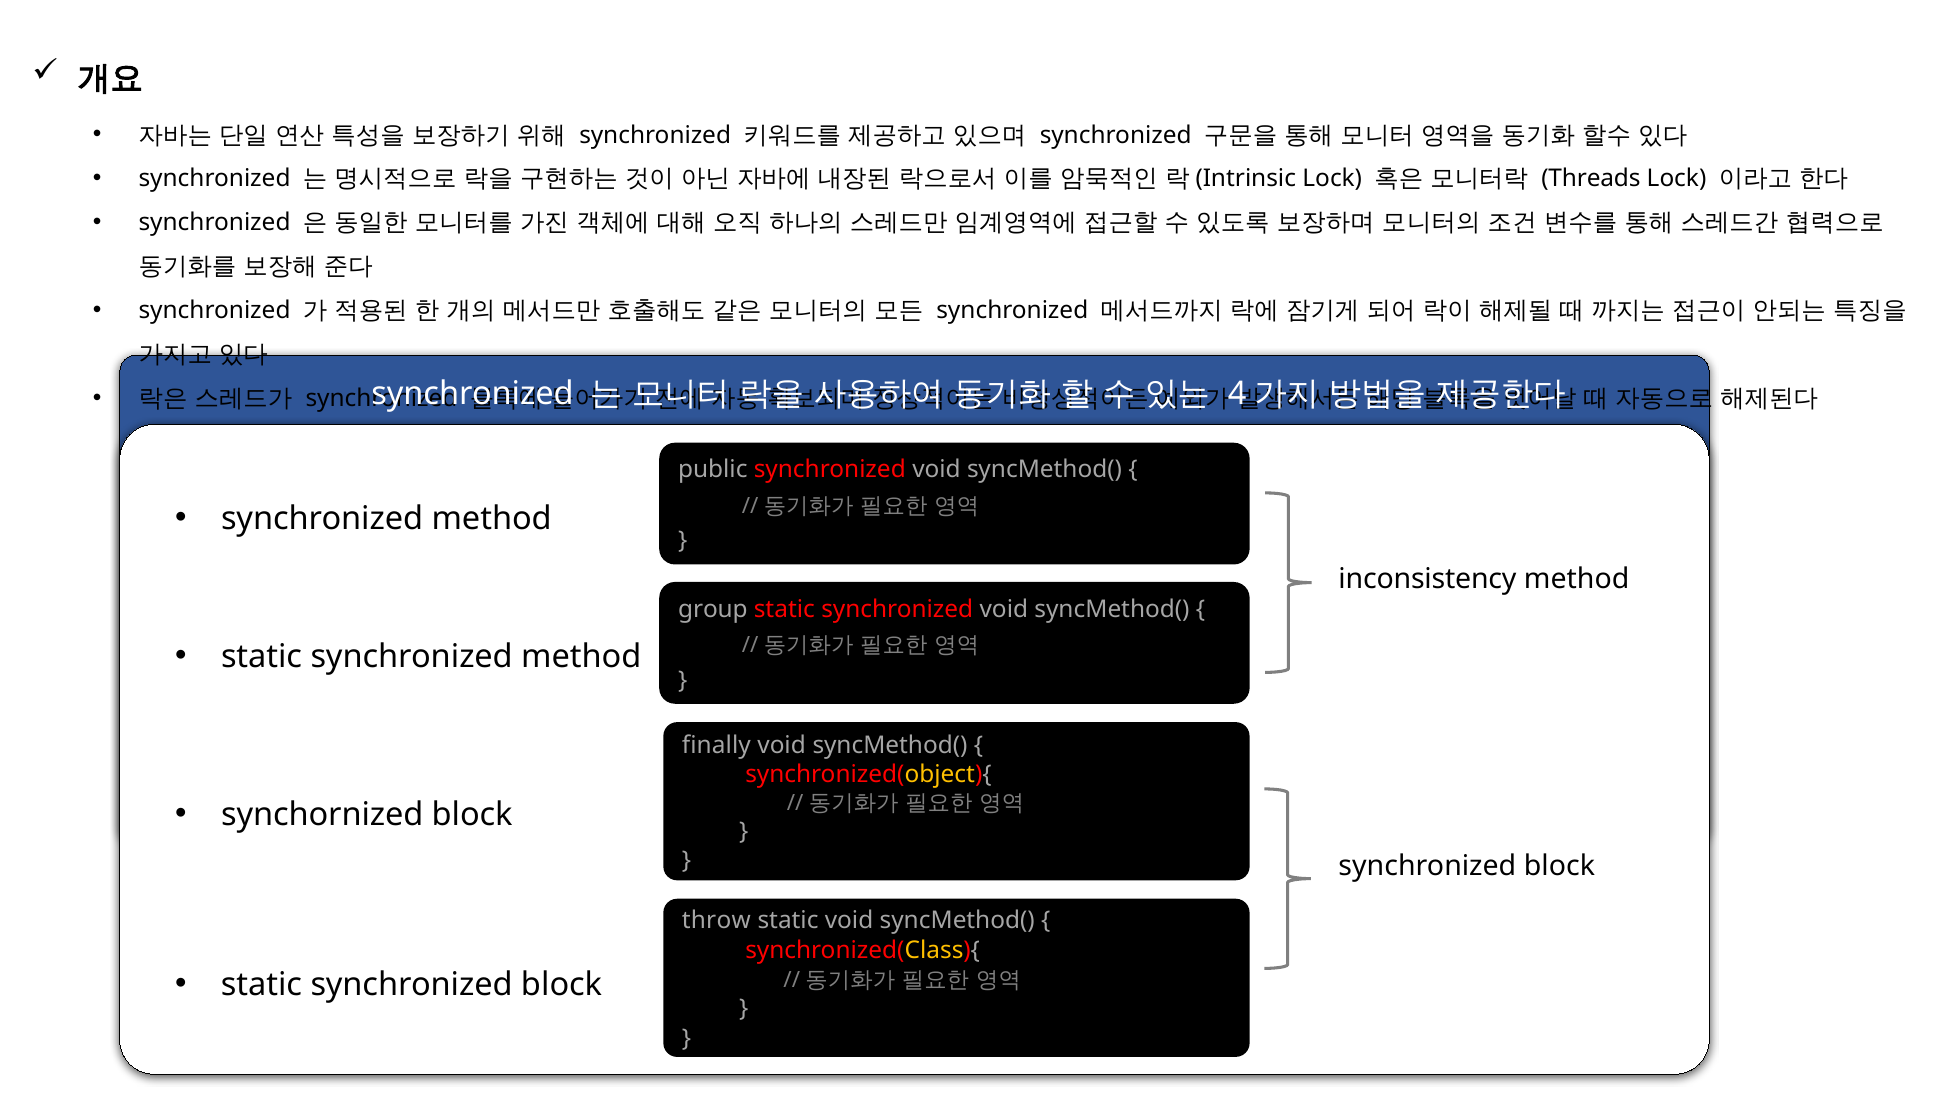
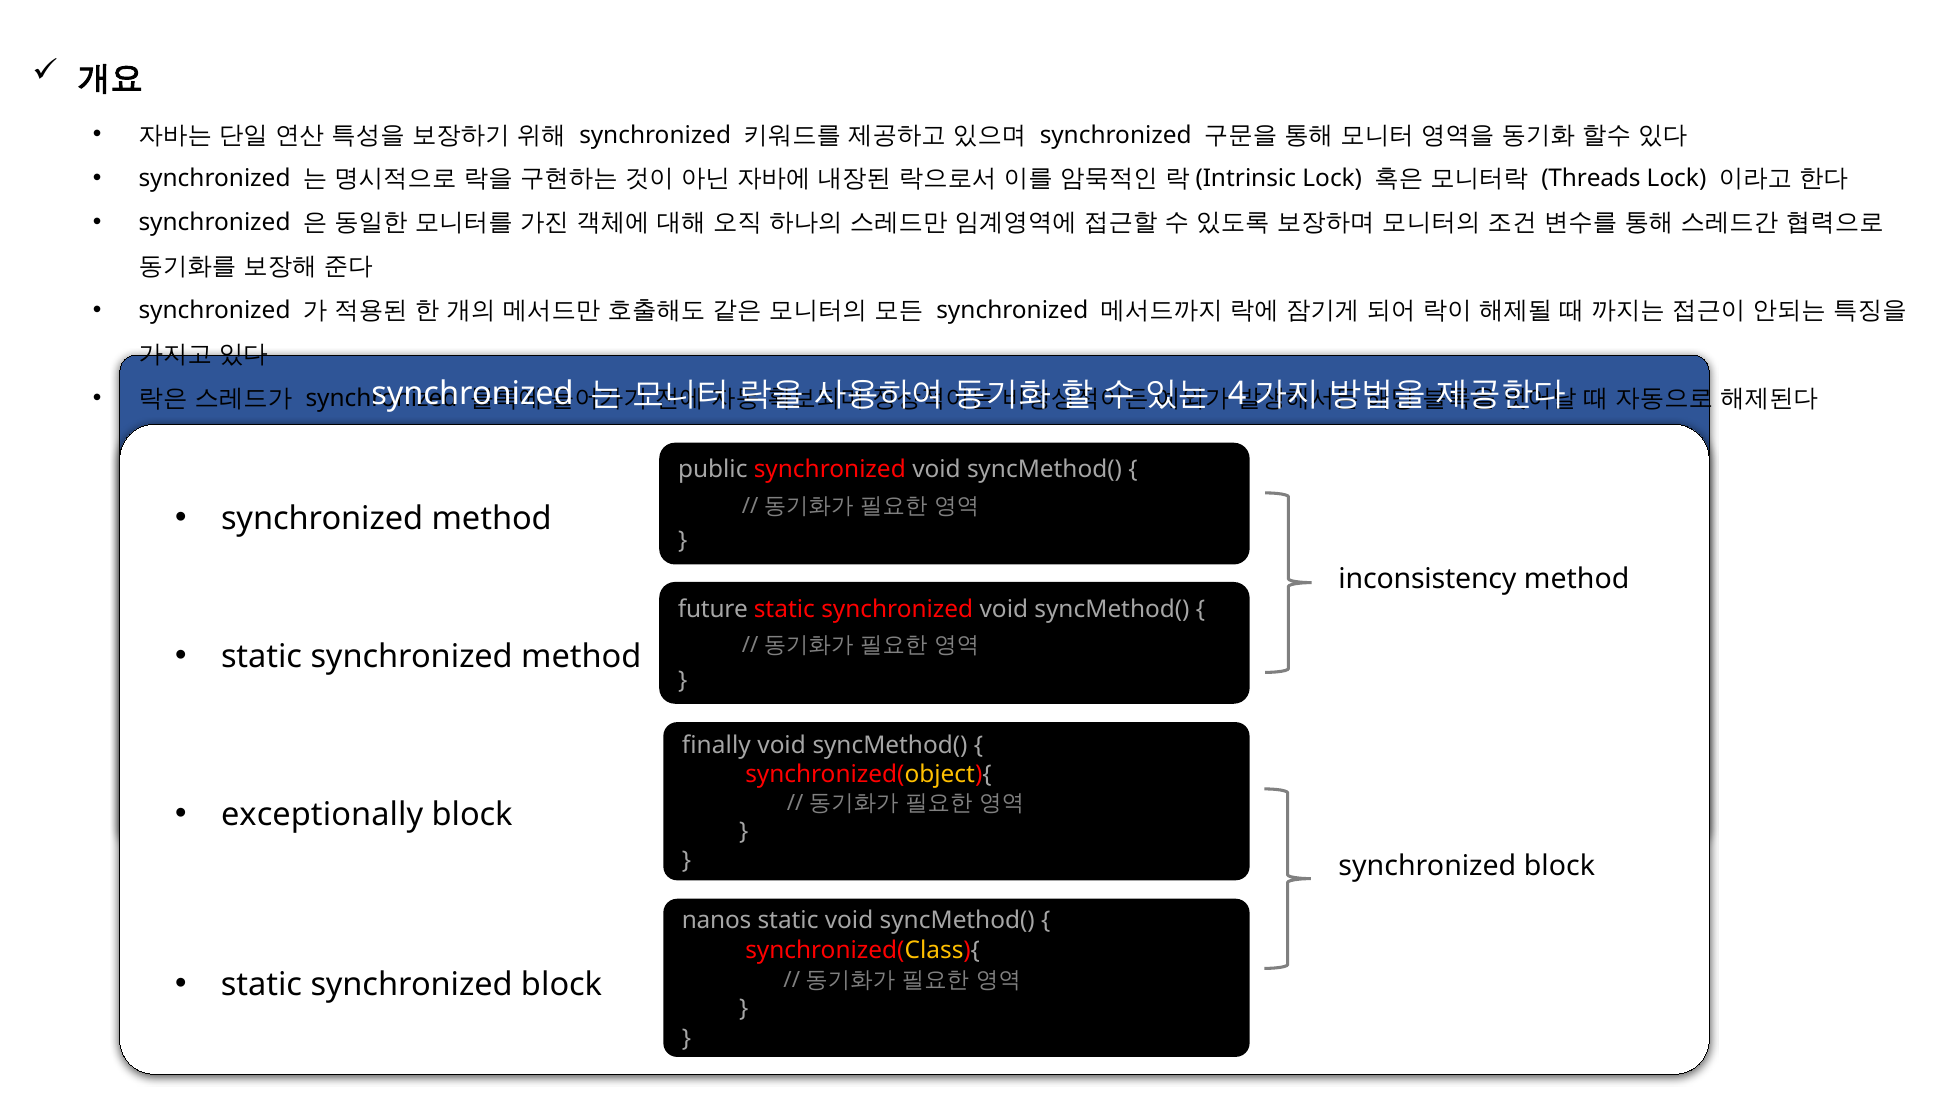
group: group -> future (713, 609)
synchornized: synchornized -> exceptionally (322, 815)
throw: throw -> nanos (717, 921)
